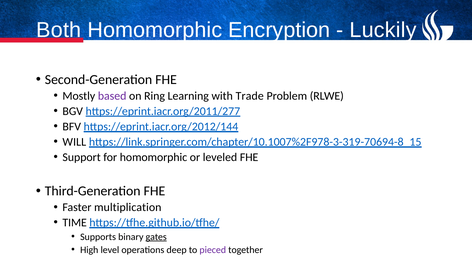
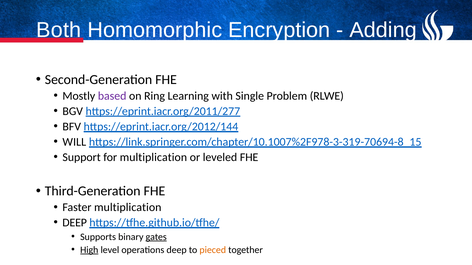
Luckily: Luckily -> Adding (383, 30)
Trade: Trade -> Single (250, 96)
for homomorphic: homomorphic -> multiplication (153, 157)
TIME: TIME -> DEEP (75, 223)
High underline: none -> present (89, 250)
pieced colour: purple -> orange (213, 250)
